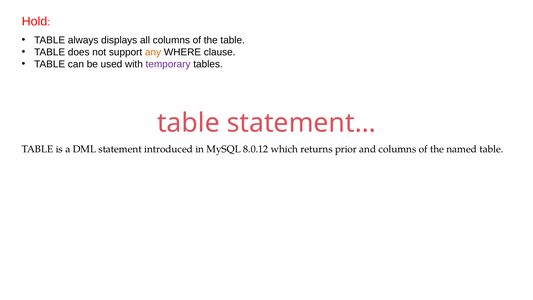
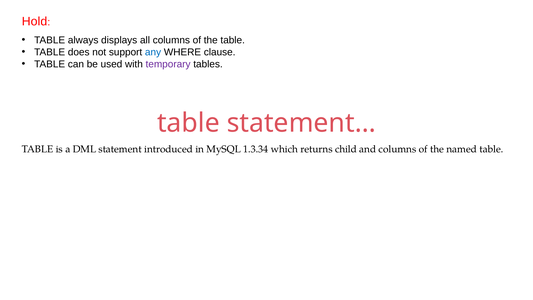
any colour: orange -> blue (153, 52)
8.0.12: 8.0.12 -> 1.3.34 (256, 149)
prior: prior -> child (346, 149)
